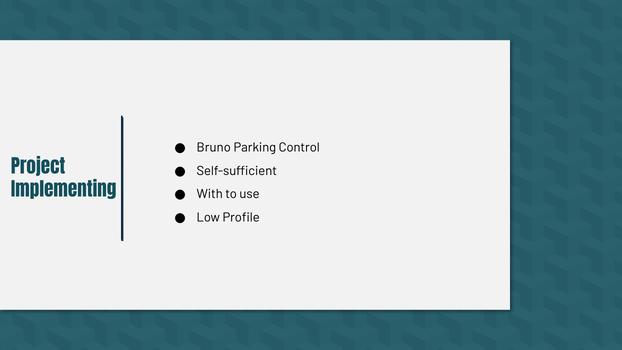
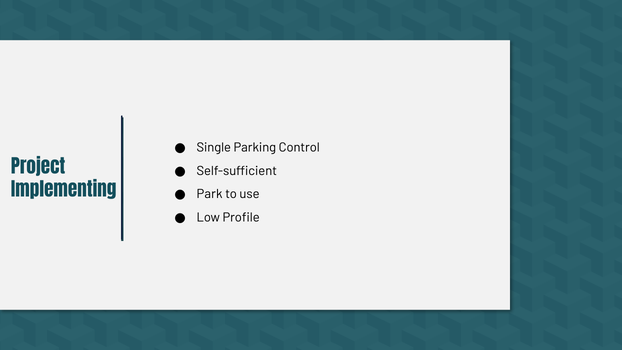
Bruno: Bruno -> Single (214, 148)
With: With -> Park (210, 194)
